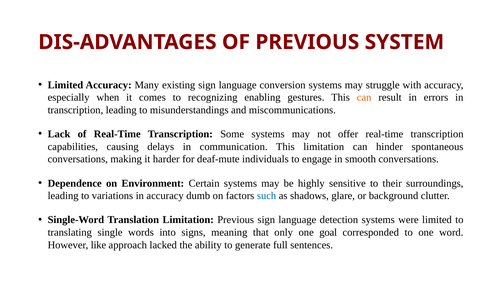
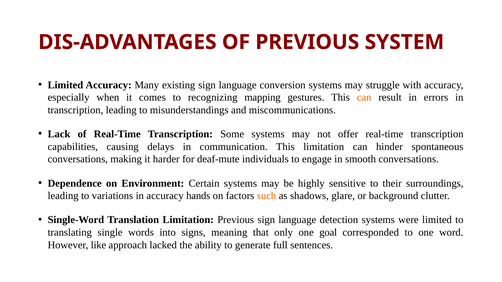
enabling: enabling -> mapping (263, 98)
dumb: dumb -> hands (198, 196)
such colour: blue -> orange (267, 196)
